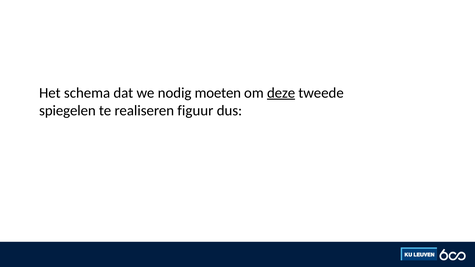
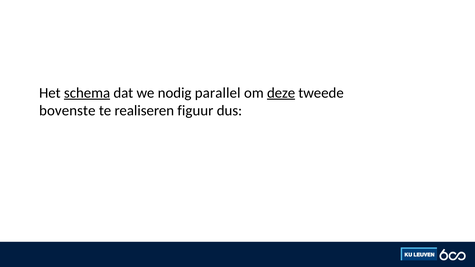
schema underline: none -> present (87, 93)
moeten: moeten -> parallel (218, 93)
spiegelen: spiegelen -> bovenste (67, 111)
